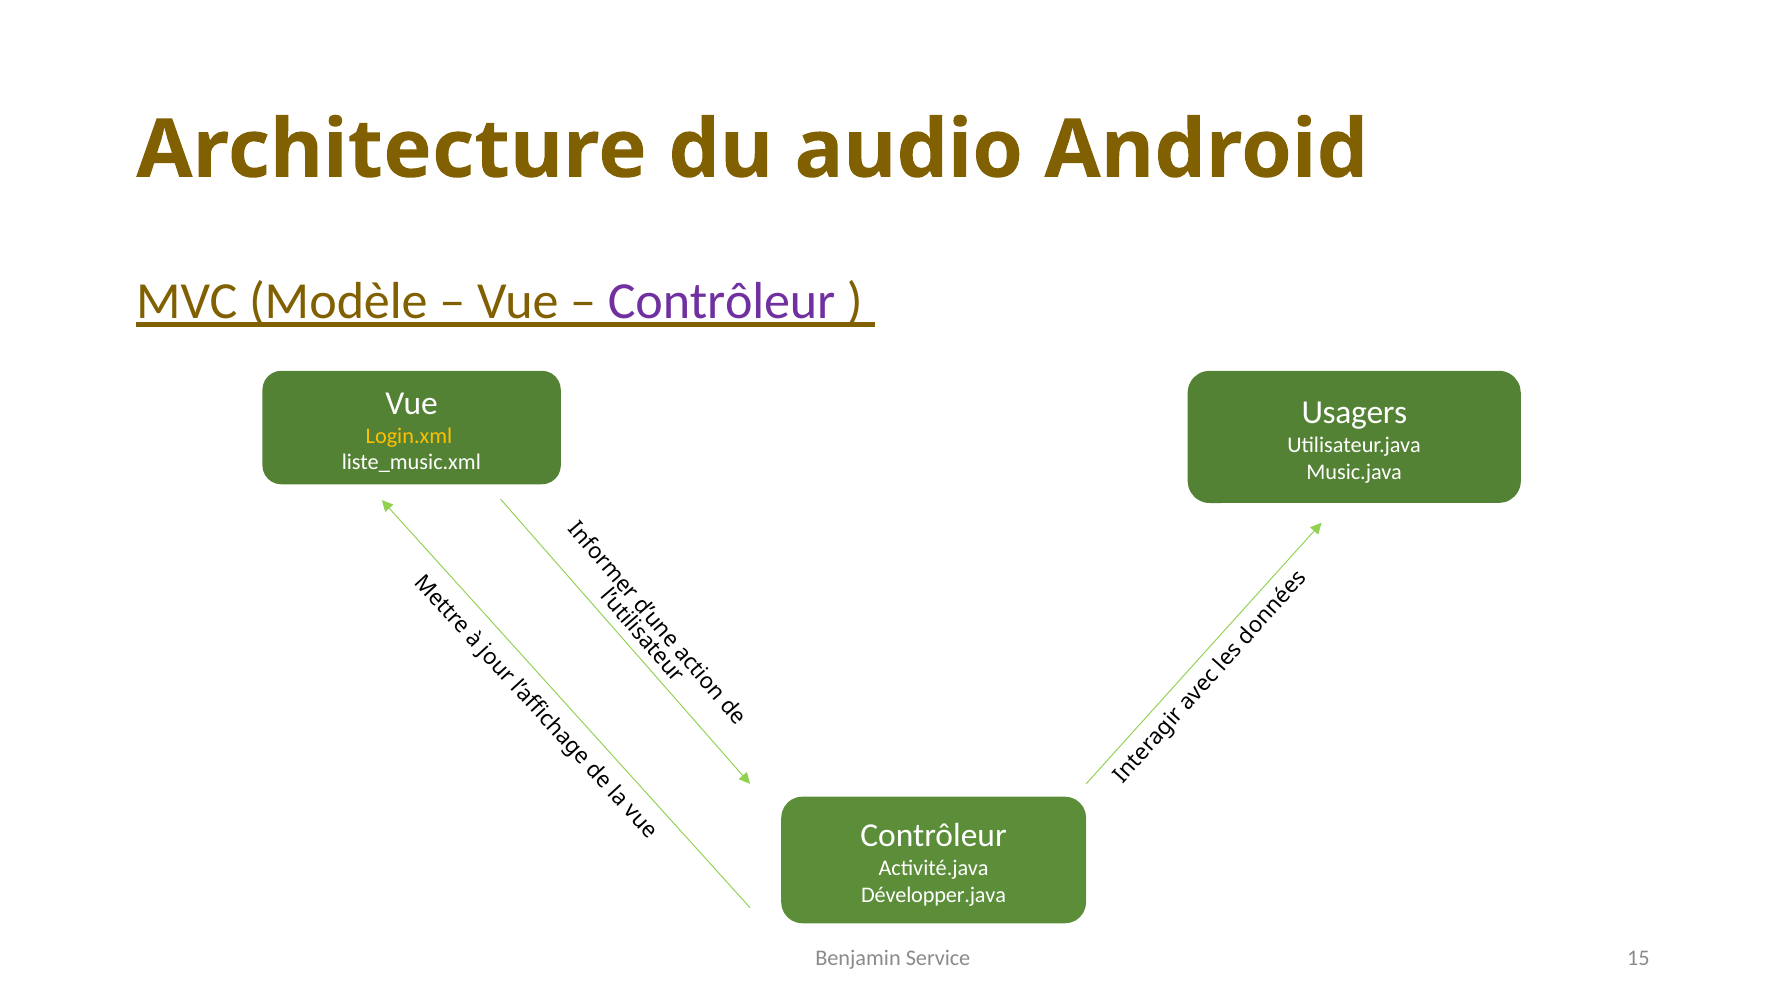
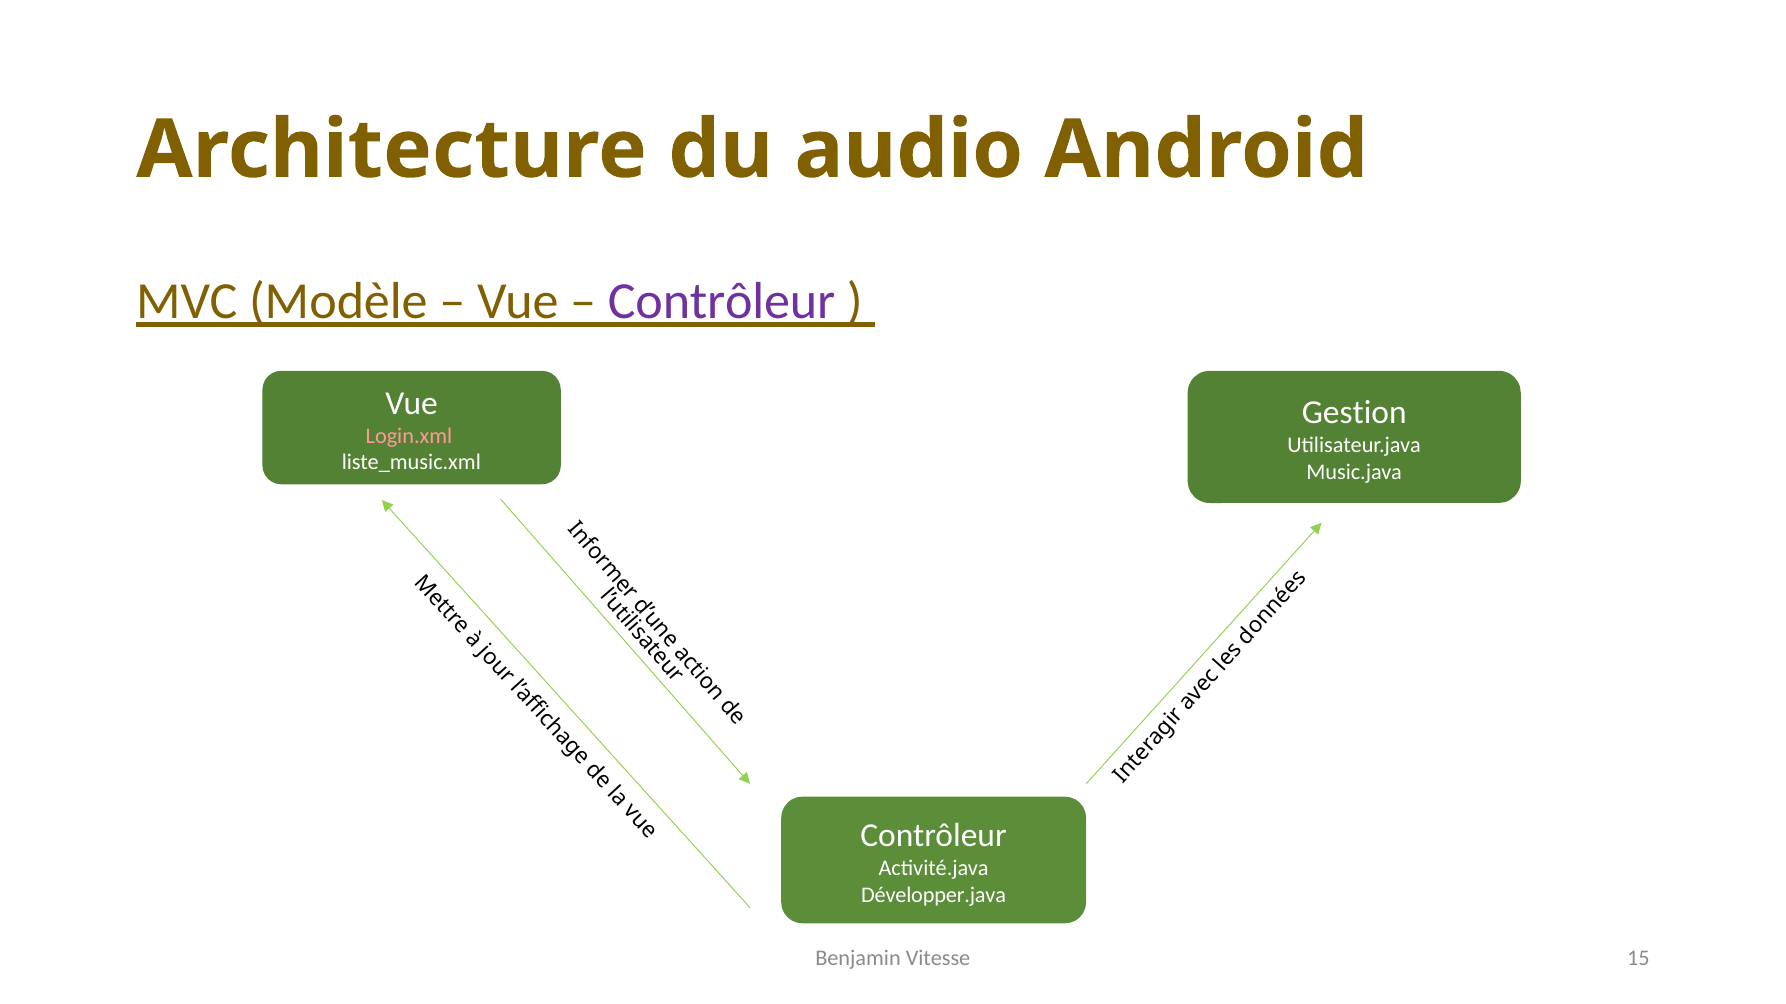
Usagers: Usagers -> Gestion (1354, 413)
Login.xml colour: yellow -> pink (409, 436)
Service: Service -> Vitesse (938, 959)
